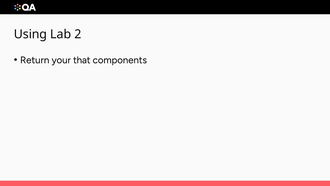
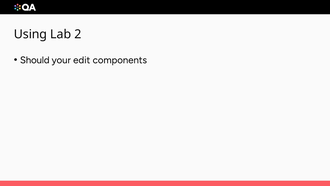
Return: Return -> Should (35, 60)
that: that -> edit (82, 60)
